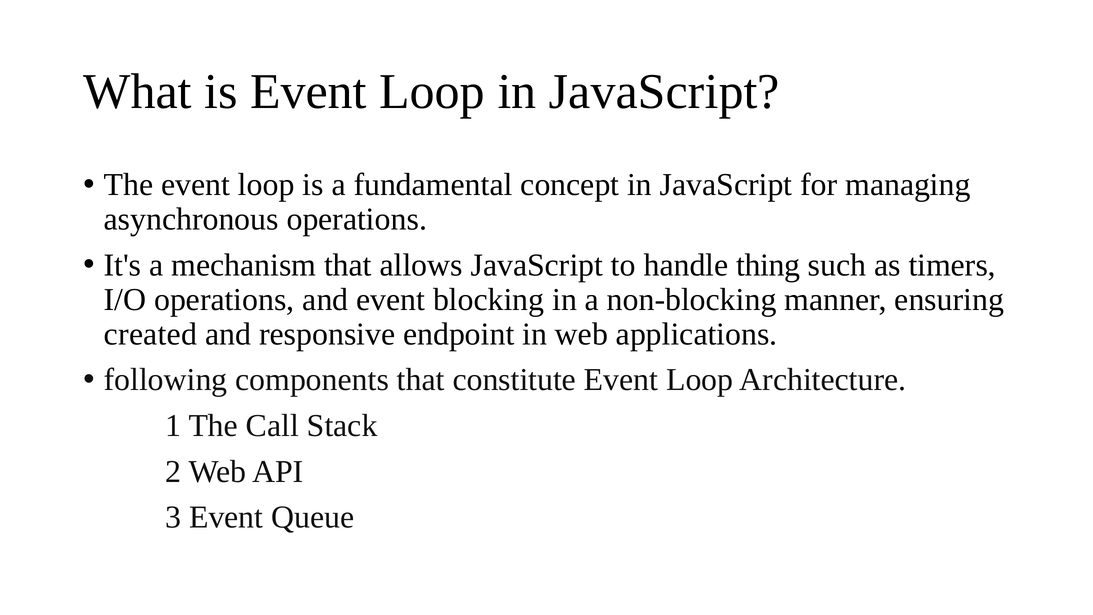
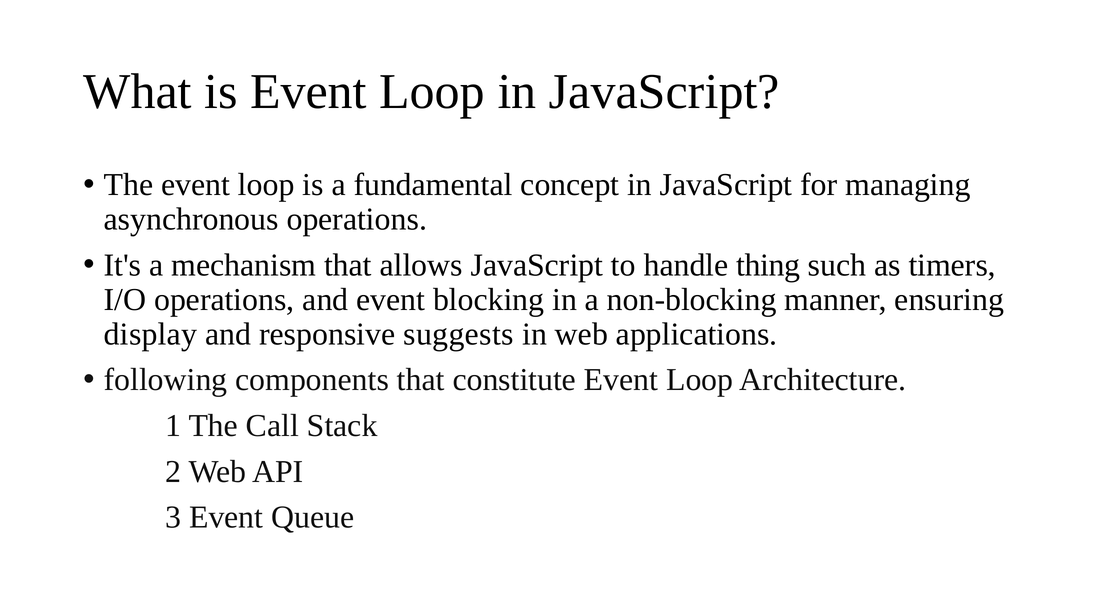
created: created -> display (151, 334)
endpoint: endpoint -> suggests (459, 334)
